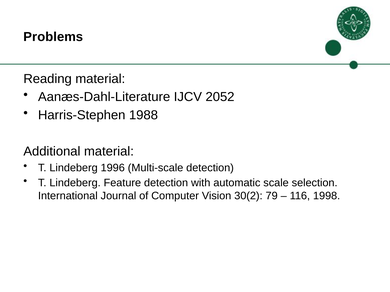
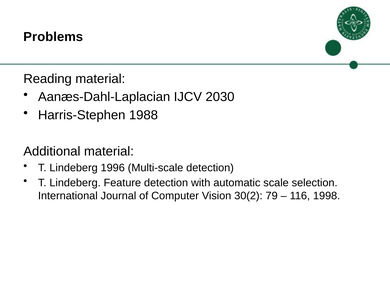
Aanæs-Dahl-Literature: Aanæs-Dahl-Literature -> Aanæs-Dahl-Laplacian (104, 97)
2052: 2052 -> 2030 (220, 97)
